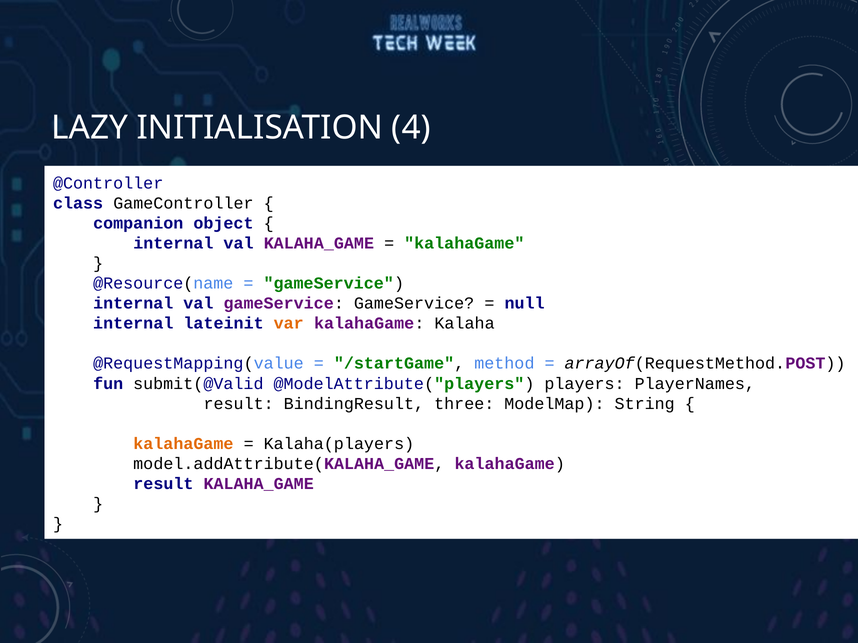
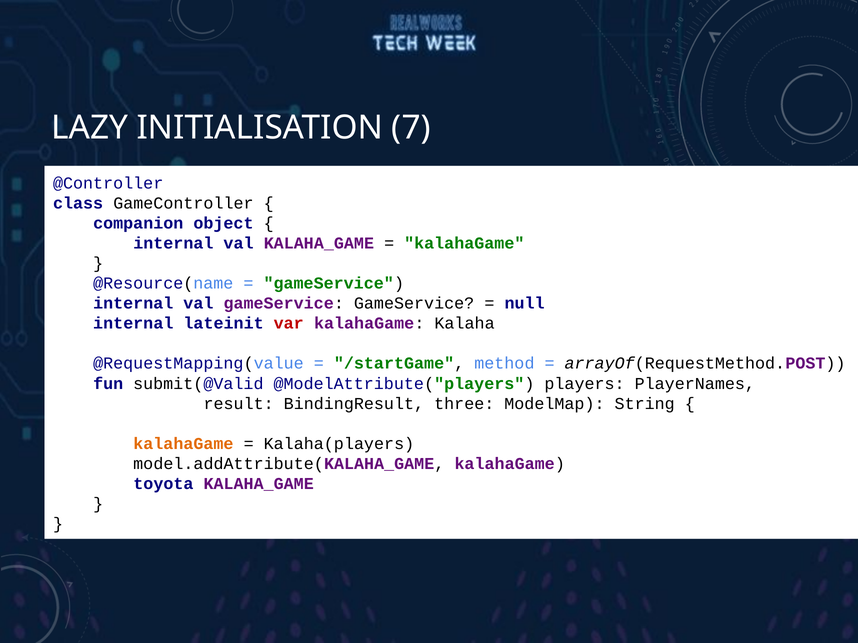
4: 4 -> 7 (411, 128)
var colour: orange -> red (289, 324)
result: result -> toyota (163, 484)
